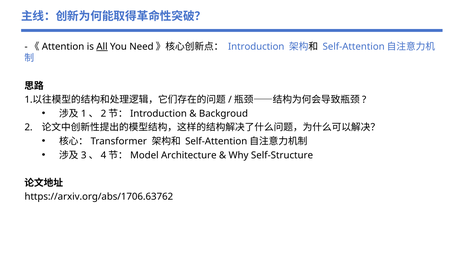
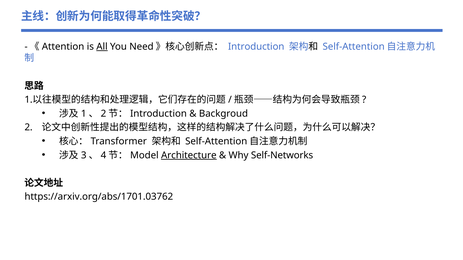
Architecture underline: none -> present (189, 155)
Self-Structure: Self-Structure -> Self-Networks (282, 155)
https://arxiv.org/abs/1706.63762: https://arxiv.org/abs/1706.63762 -> https://arxiv.org/abs/1701.03762 (99, 197)
